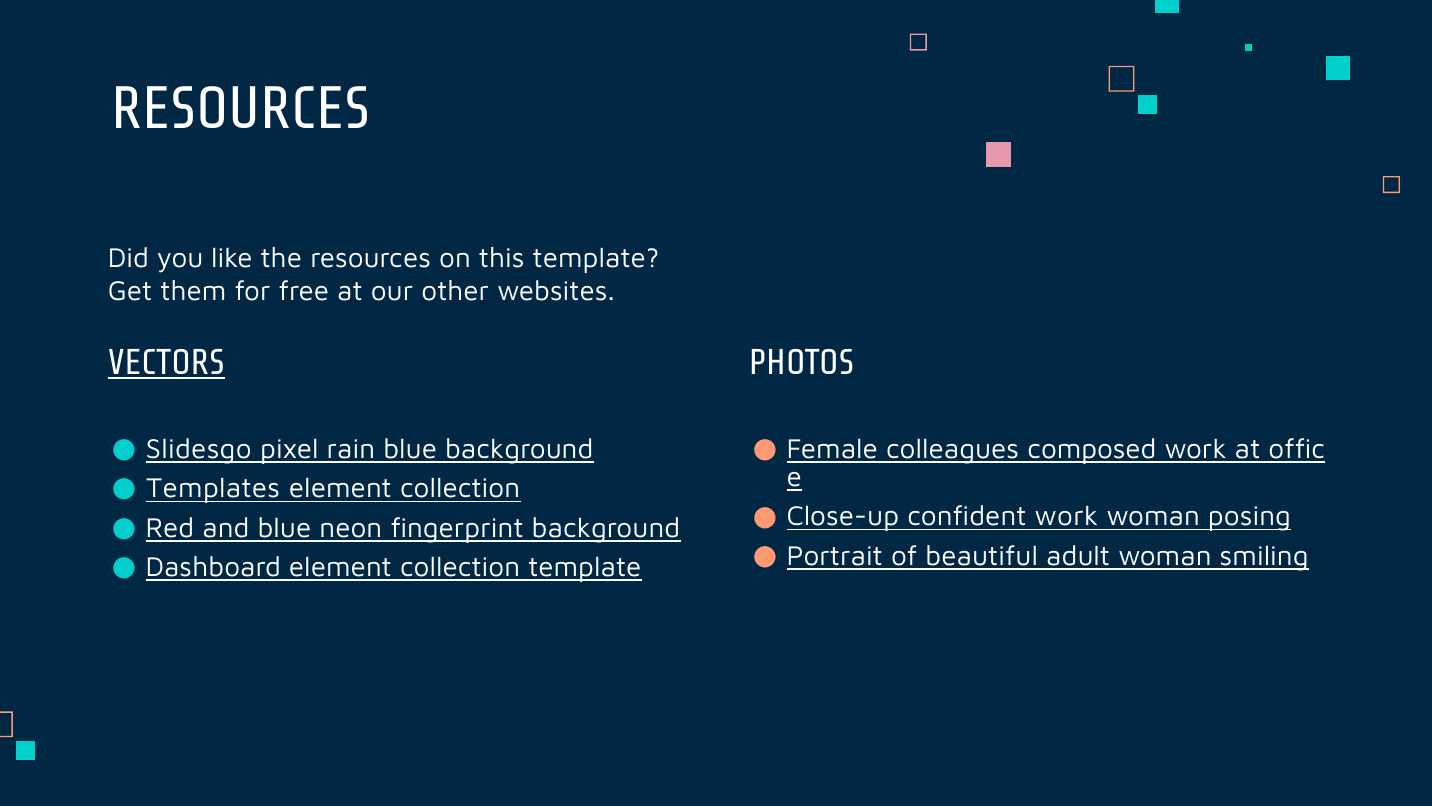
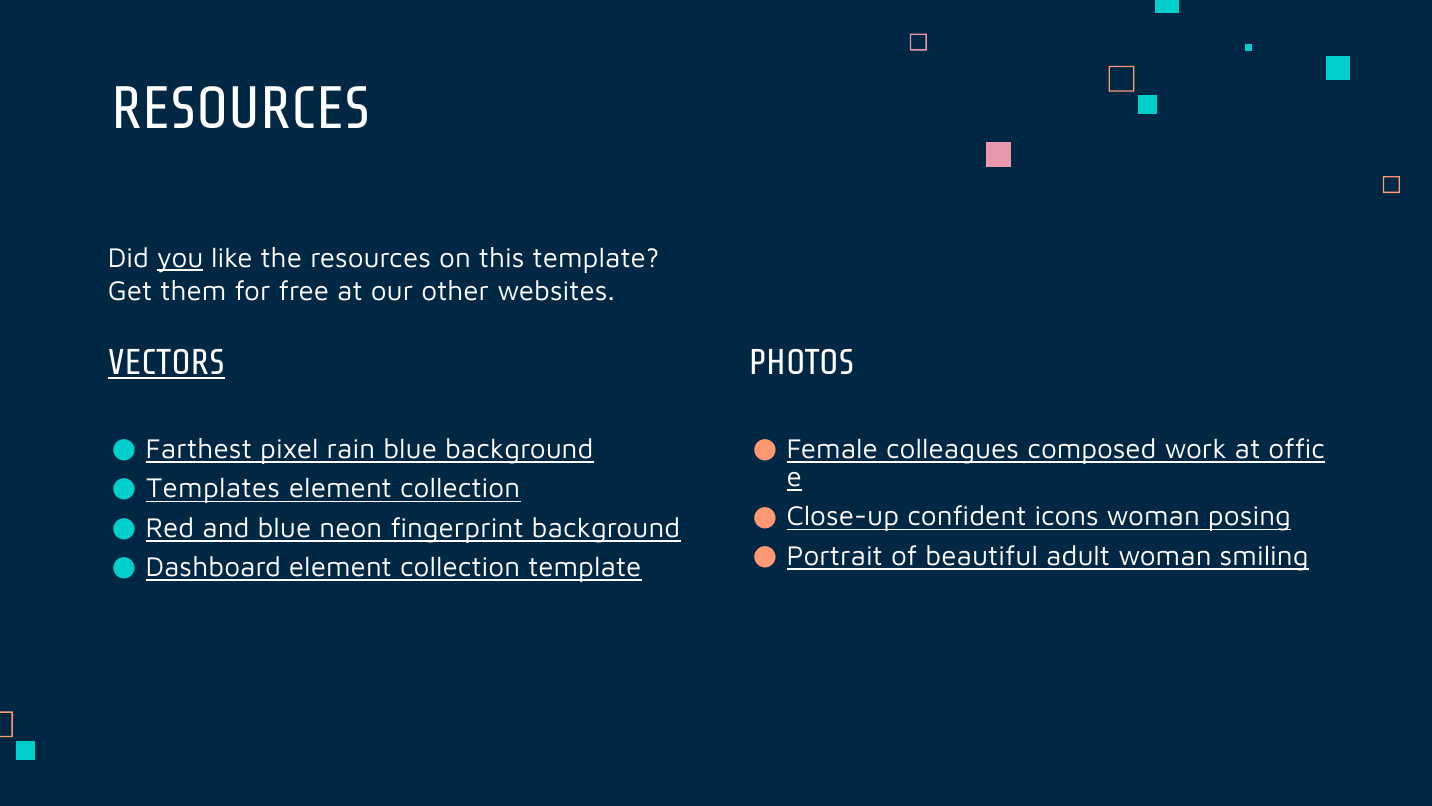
you underline: none -> present (180, 258)
Slidesgo: Slidesgo -> Farthest (199, 449)
confident work: work -> icons (1067, 516)
